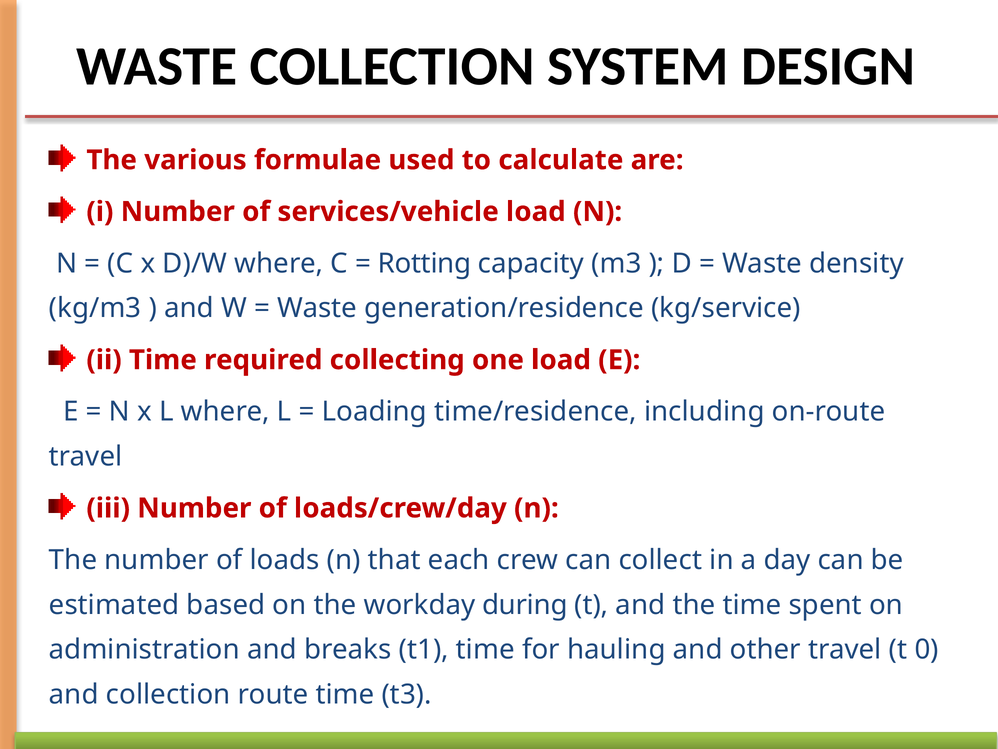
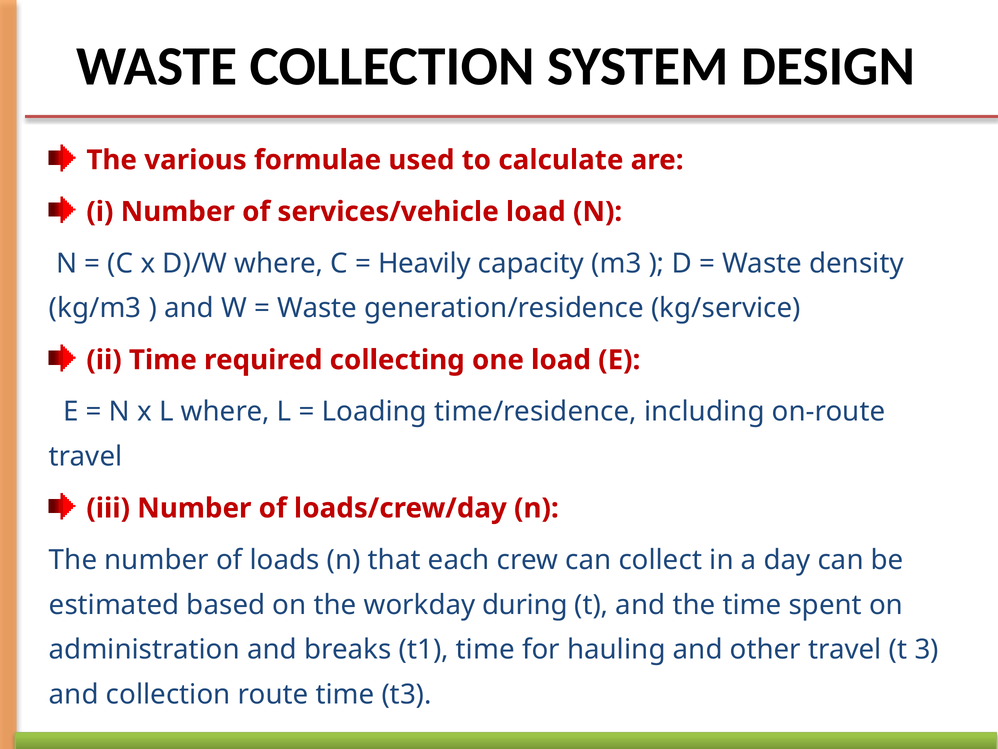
Rotting: Rotting -> Heavily (425, 263)
0: 0 -> 3 (927, 649)
